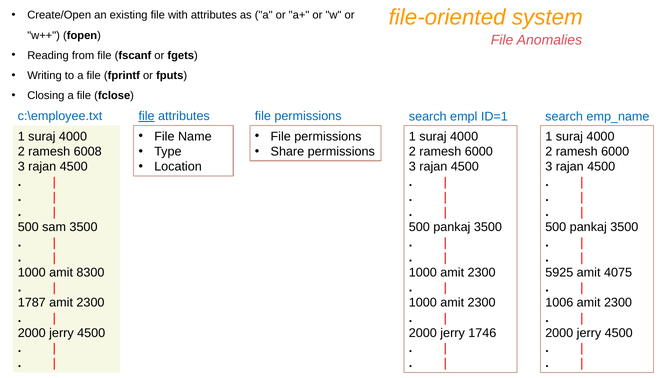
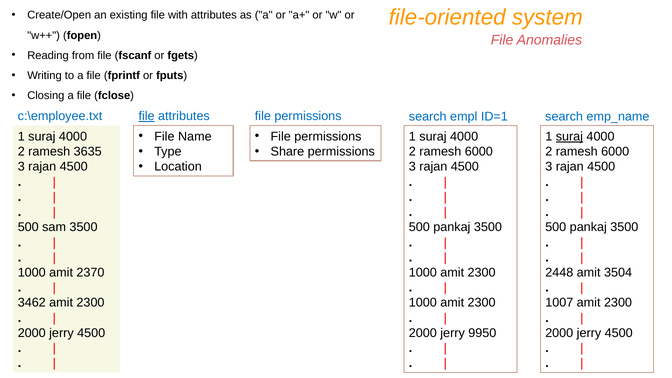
suraj underline: none -> present (569, 137)
6008: 6008 -> 3635 (88, 152)
8300: 8300 -> 2370 (91, 273)
5925: 5925 -> 2448 (559, 273)
4075: 4075 -> 3504 (618, 273)
1787: 1787 -> 3462 (32, 303)
1006: 1006 -> 1007 (559, 303)
1746: 1746 -> 9950 (482, 333)
